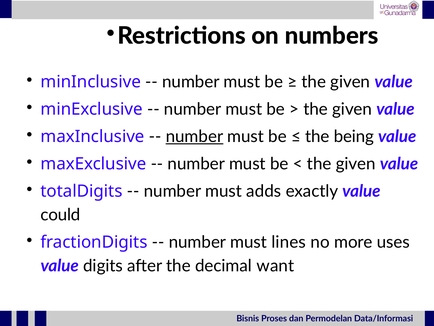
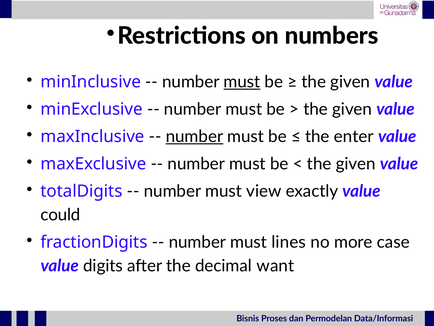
must underline: none -> present (242, 82)
being: being -> enter (354, 136)
adds: adds -> view (264, 191)
uses: uses -> case (393, 242)
